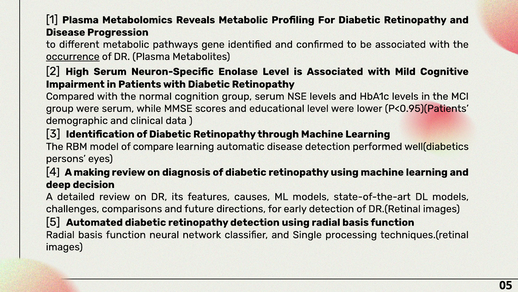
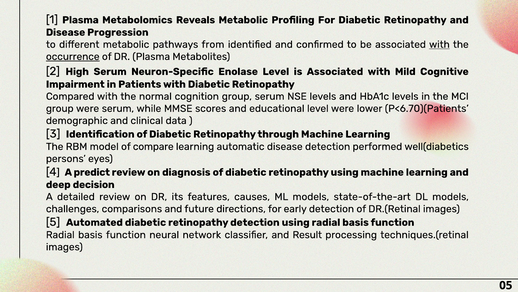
gene: gene -> from (213, 44)
with underline: none -> present (439, 44)
P<0.95)(Patients: P<0.95)(Patients -> P<6.70)(Patients (427, 108)
making: making -> predict (92, 172)
Single: Single -> Result (307, 234)
